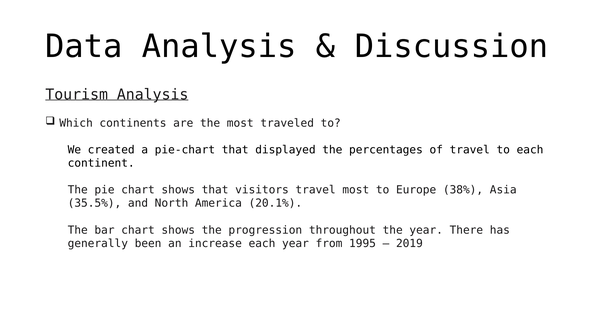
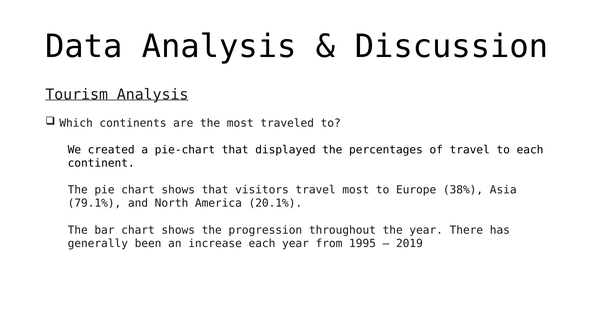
35.5%: 35.5% -> 79.1% (94, 203)
